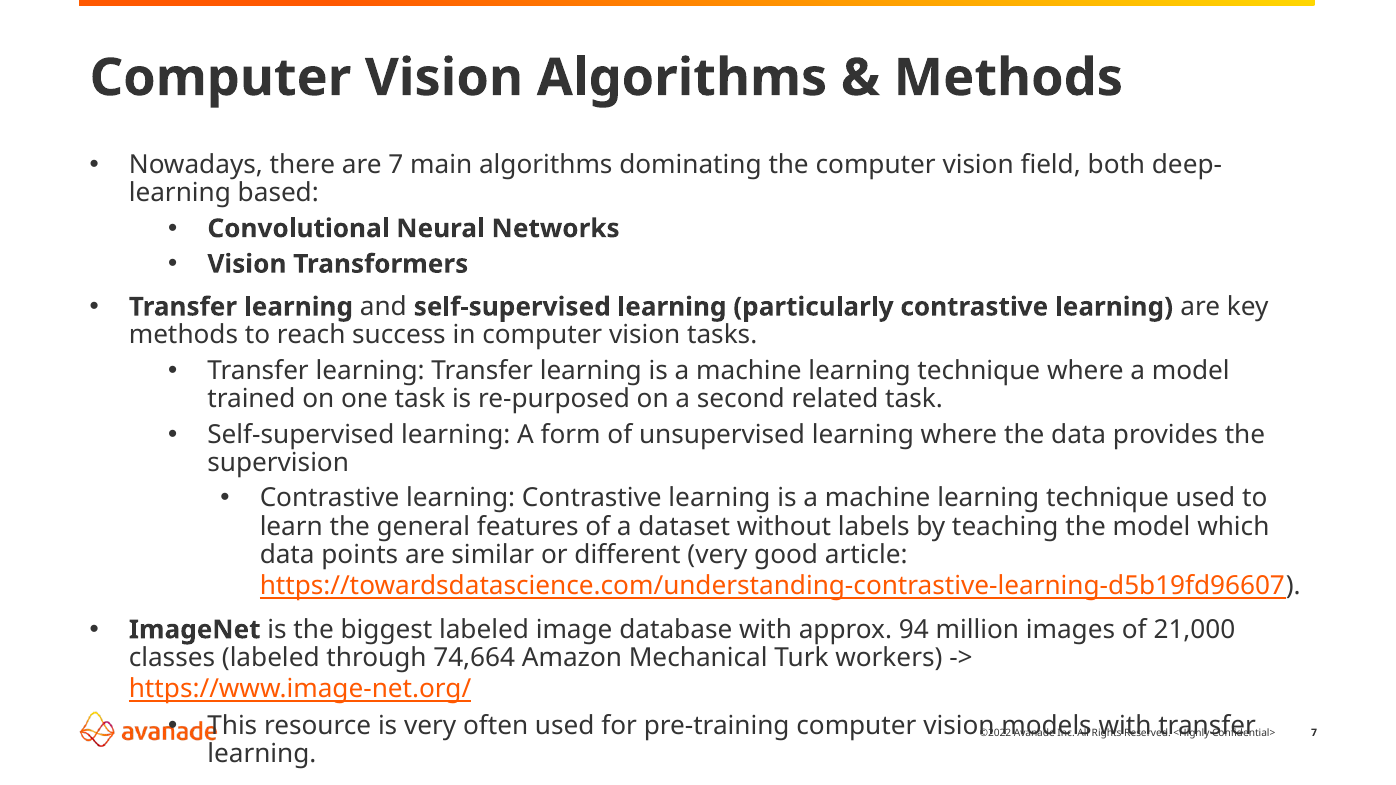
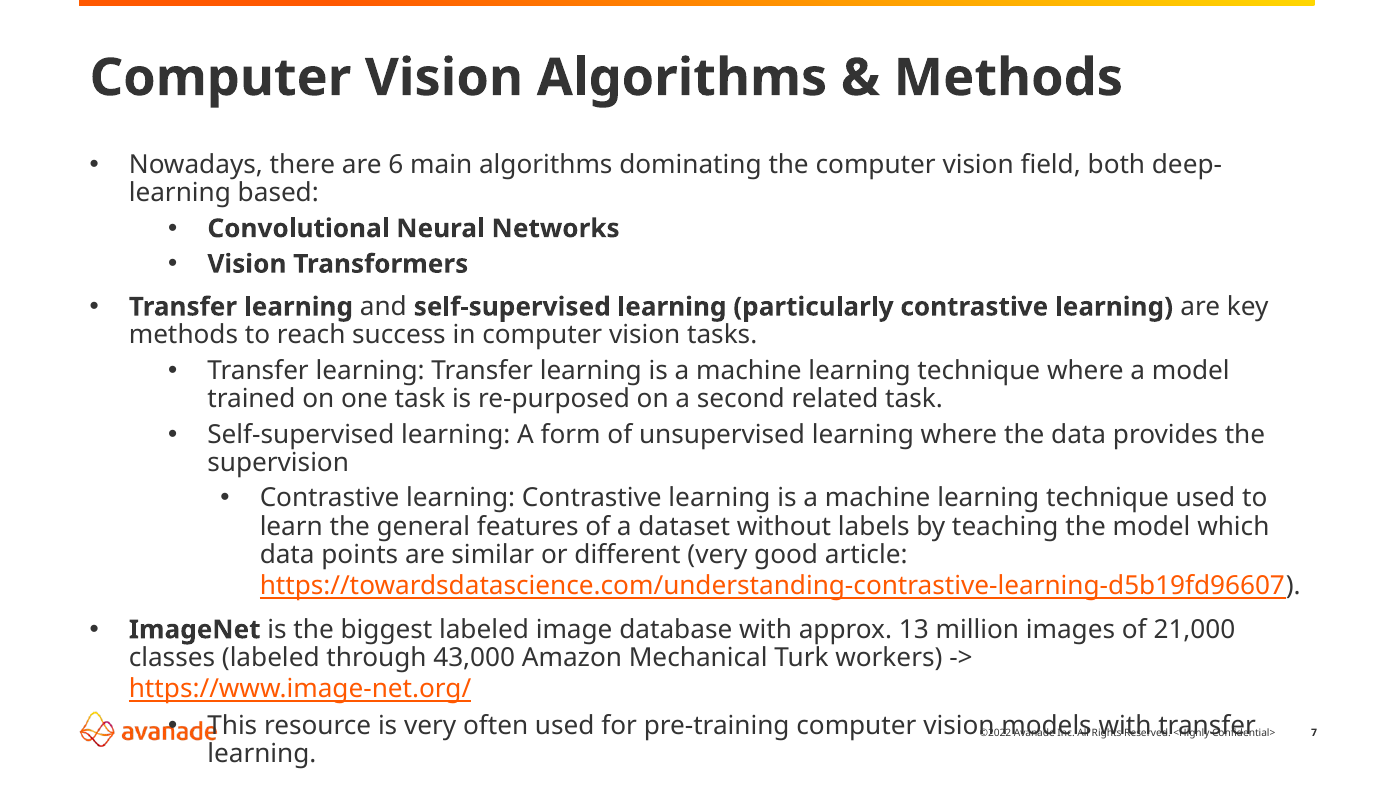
are 7: 7 -> 6 (396, 165)
94: 94 -> 13 (914, 630)
74,664: 74,664 -> 43,000 (474, 658)
